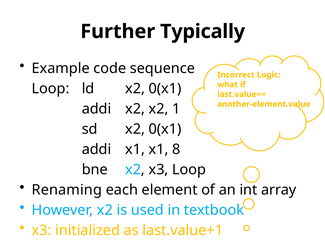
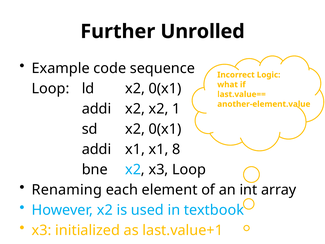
Typically: Typically -> Unrolled (203, 31)
